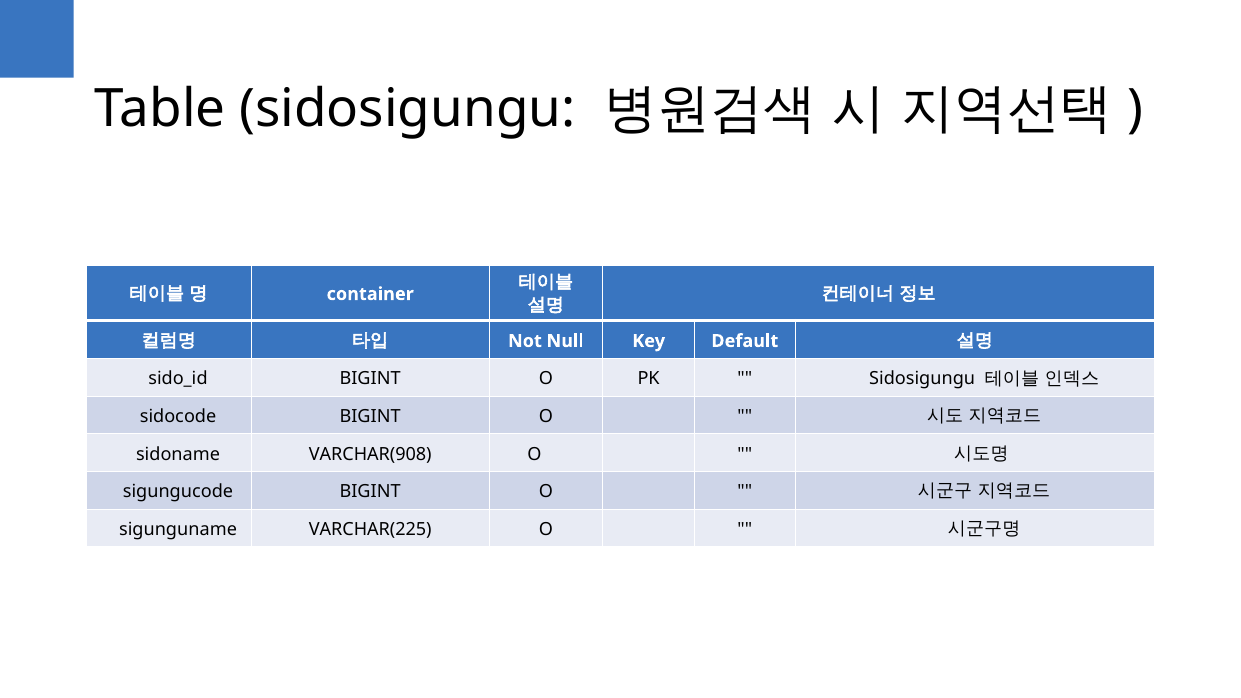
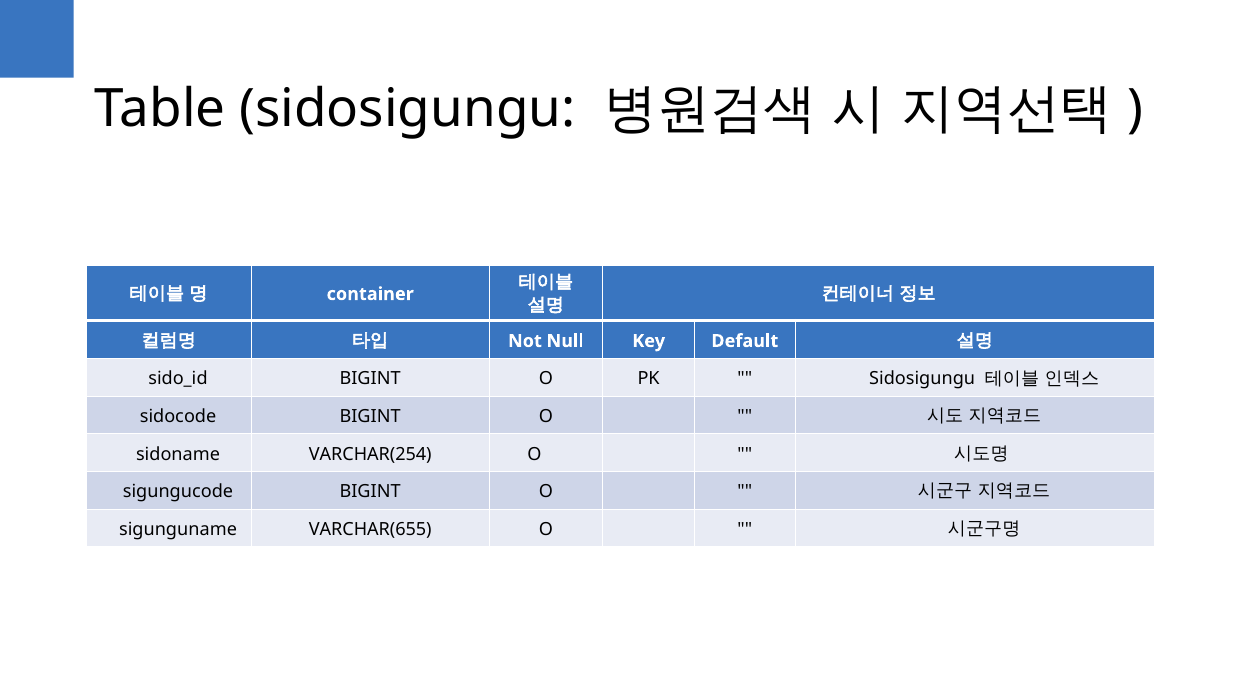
VARCHAR(908: VARCHAR(908 -> VARCHAR(254 (370, 454)
VARCHAR(225: VARCHAR(225 -> VARCHAR(655 (370, 530)
